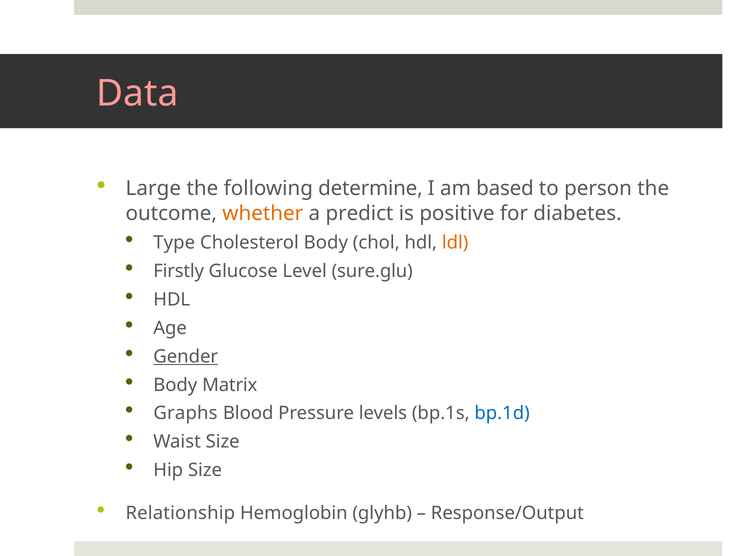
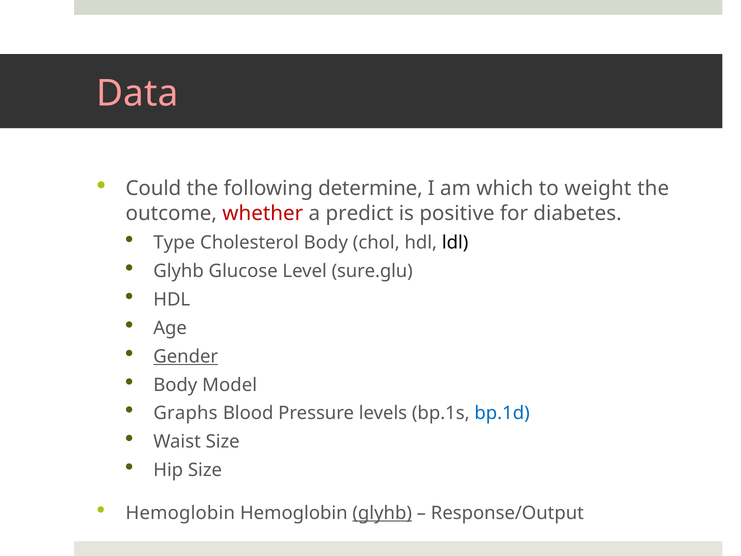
Large: Large -> Could (153, 188)
based: based -> which (505, 188)
person: person -> weight (598, 188)
whether colour: orange -> red (263, 213)
ldl colour: orange -> black (455, 243)
Firstly: Firstly -> Glyhb (179, 271)
Matrix: Matrix -> Model (230, 385)
Relationship: Relationship -> Hemoglobin (180, 513)
glyhb underline: none -> present (382, 513)
